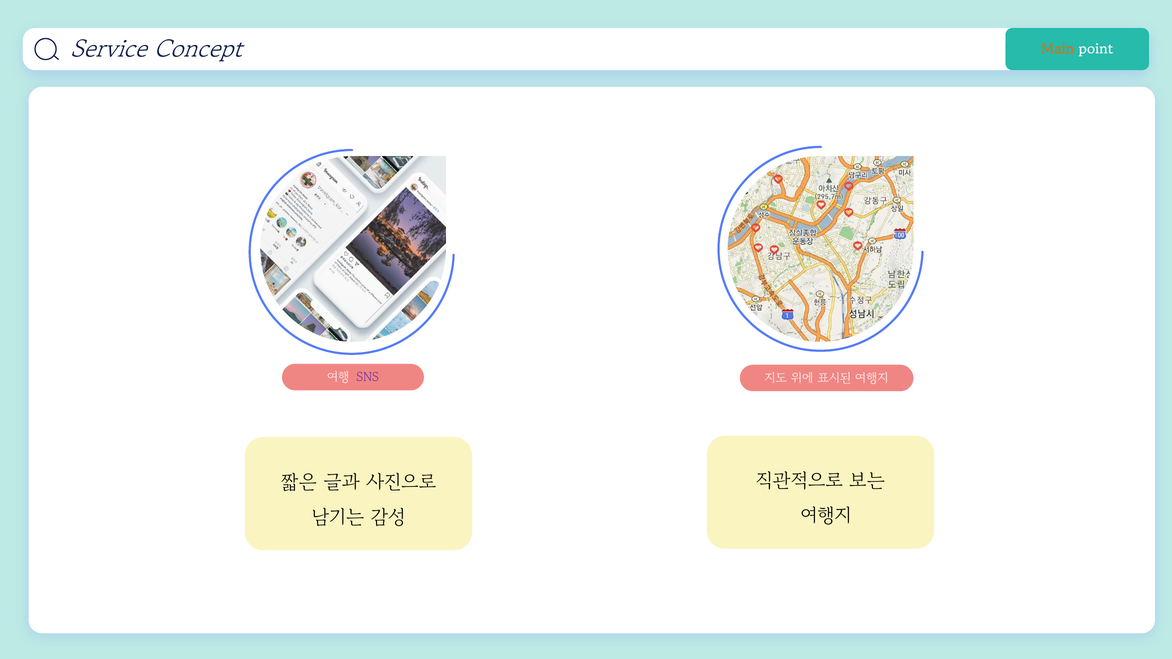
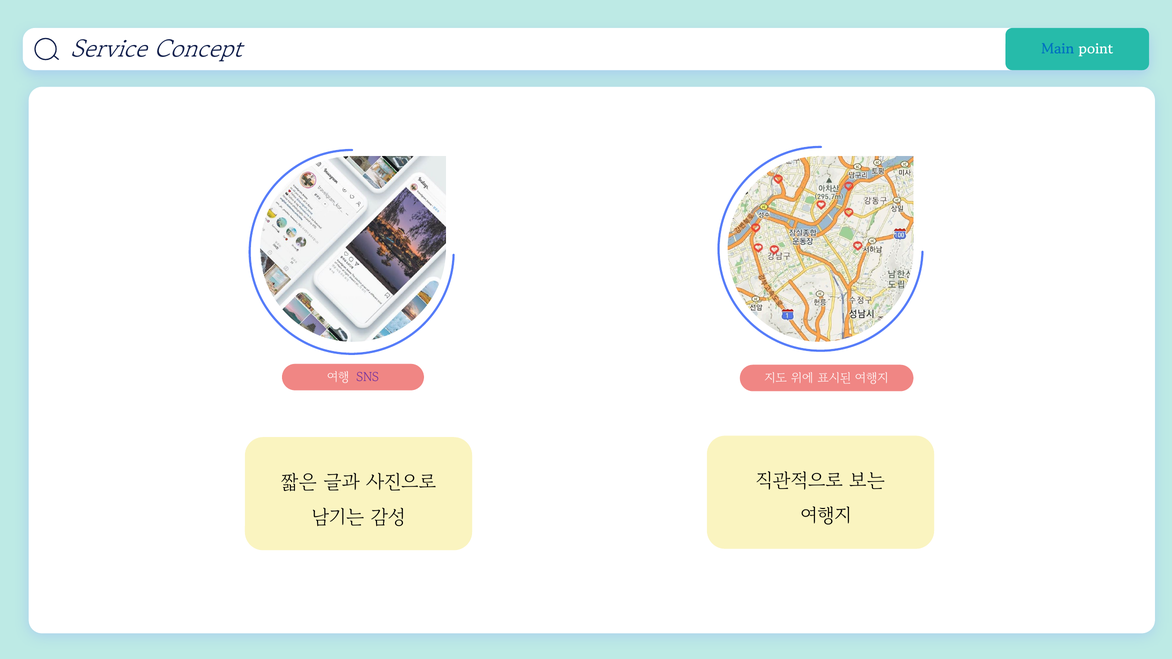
Main colour: orange -> blue (1058, 50)
